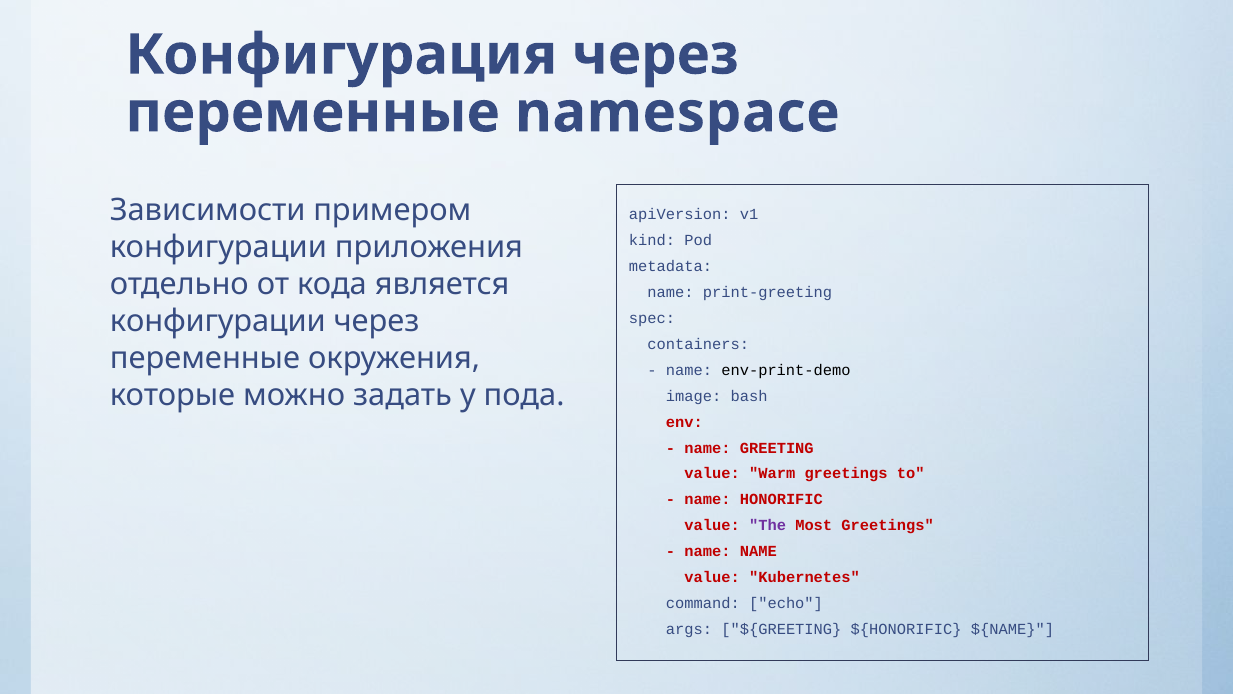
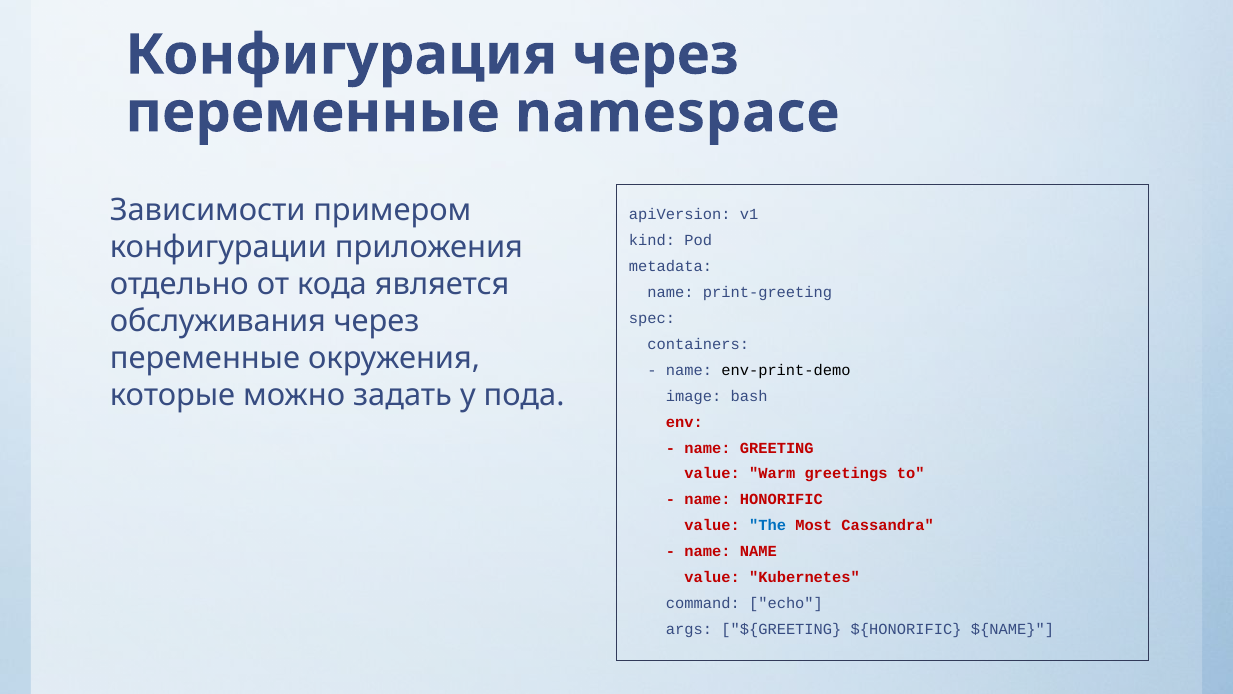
конфигурации: конфигурации -> обслуживания (218, 321)
The colour: purple -> blue (768, 525)
Most Greetings: Greetings -> Cassandra (888, 525)
